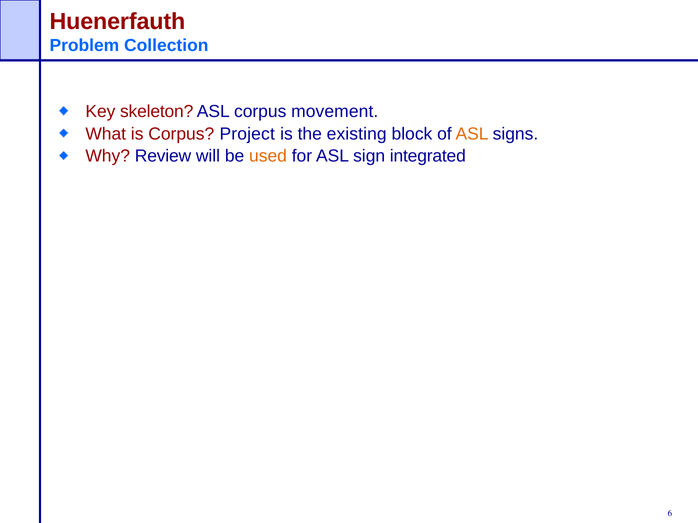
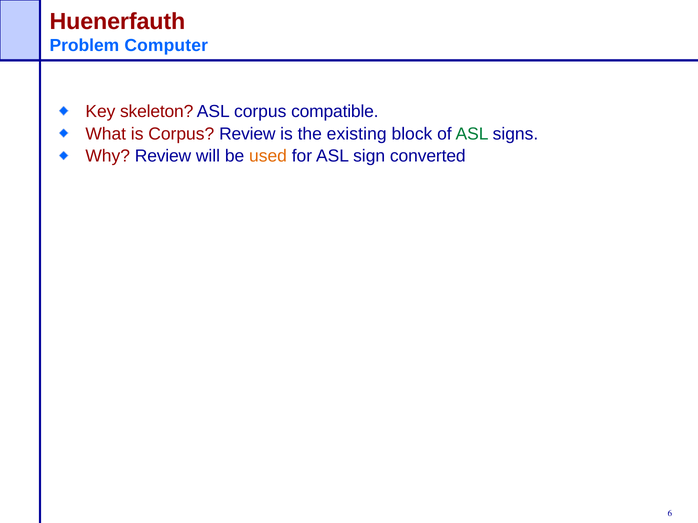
Collection: Collection -> Computer (166, 46)
movement: movement -> compatible (335, 112)
Corpus Project: Project -> Review (247, 134)
ASL colour: orange -> green (472, 134)
integrated: integrated -> converted (428, 156)
